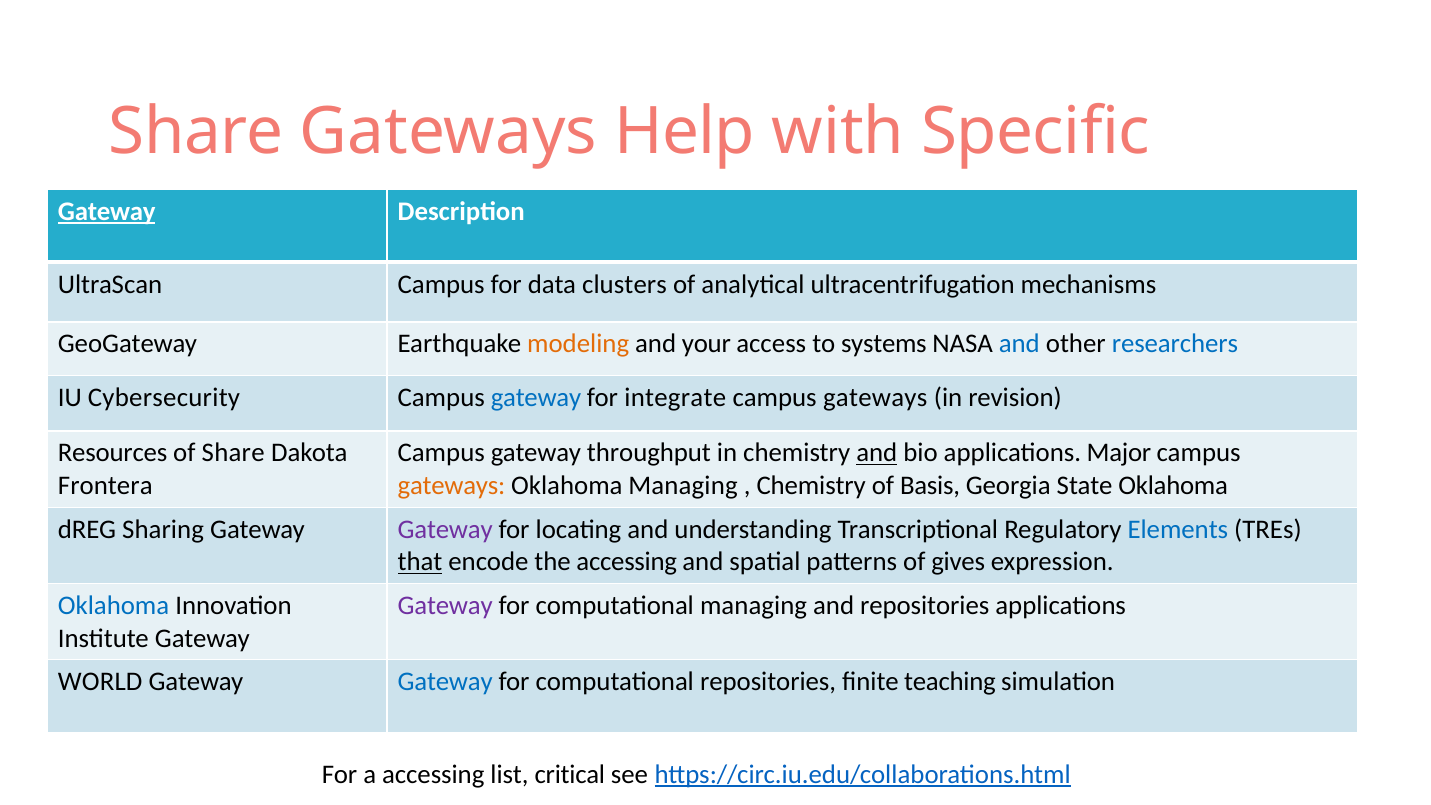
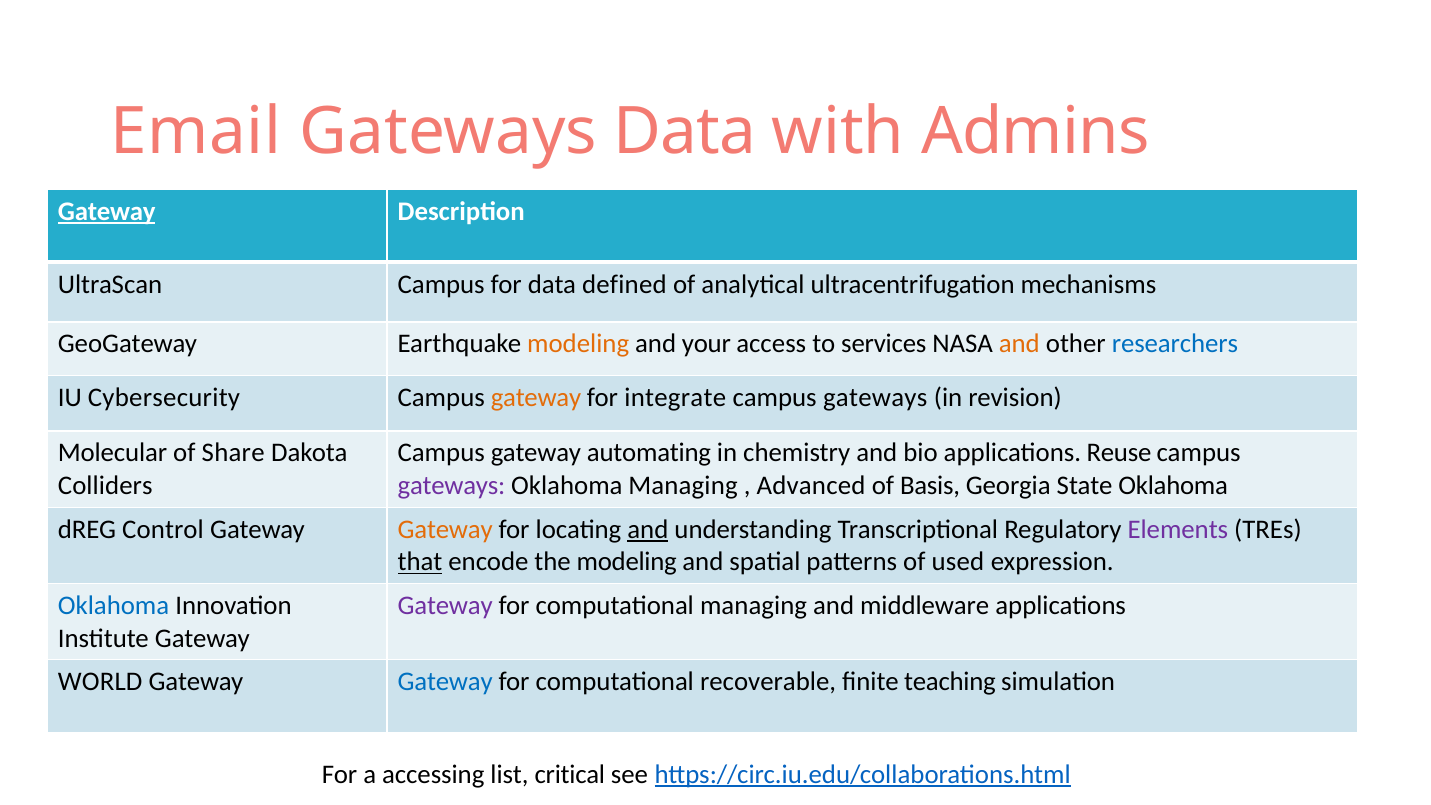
Share: Share -> Email (196, 131)
Gateways Help: Help -> Data (685, 131)
Specific: Specific -> Admins (1036, 131)
clusters: clusters -> defined (624, 284)
systems: systems -> services (884, 344)
and colour: blue -> orange (1019, 344)
gateway colour: blue -> orange (536, 398)
Resources: Resources -> Molecular (113, 453)
throughput: throughput -> automating (649, 453)
and underline: present -> none (877, 453)
Major: Major -> Reuse (1119, 453)
Frontera: Frontera -> Colliders (105, 486)
gateways colour: orange -> purple (452, 486)
Chemistry: Chemistry -> Advanced (811, 486)
Sharing: Sharing -> Control (163, 529)
Gateway colour: purple -> orange (445, 529)
and underline: none -> present (648, 529)
Elements colour: blue -> purple (1178, 529)
the accessing: accessing -> modeling (627, 562)
gives: gives -> used (958, 562)
and repositories: repositories -> middleware (925, 606)
computational repositories: repositories -> recoverable (768, 682)
